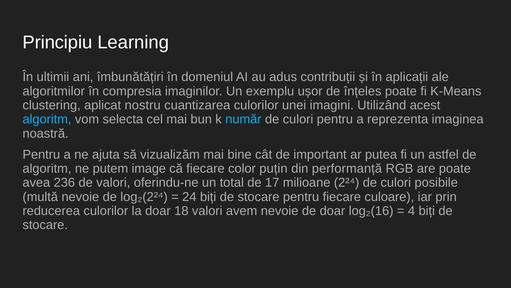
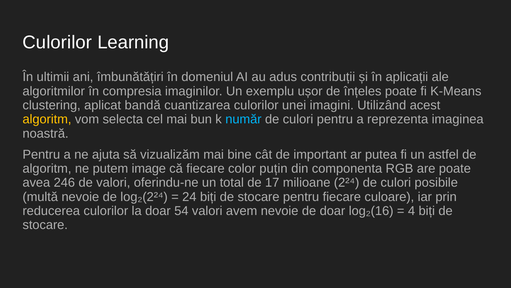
Principiu: Principiu -> Culorilor (57, 42)
nostru: nostru -> bandă (143, 105)
algoritm colour: light blue -> yellow (47, 119)
performanță: performanță -> componenta (347, 168)
236: 236 -> 246 (64, 182)
18: 18 -> 54 (181, 211)
